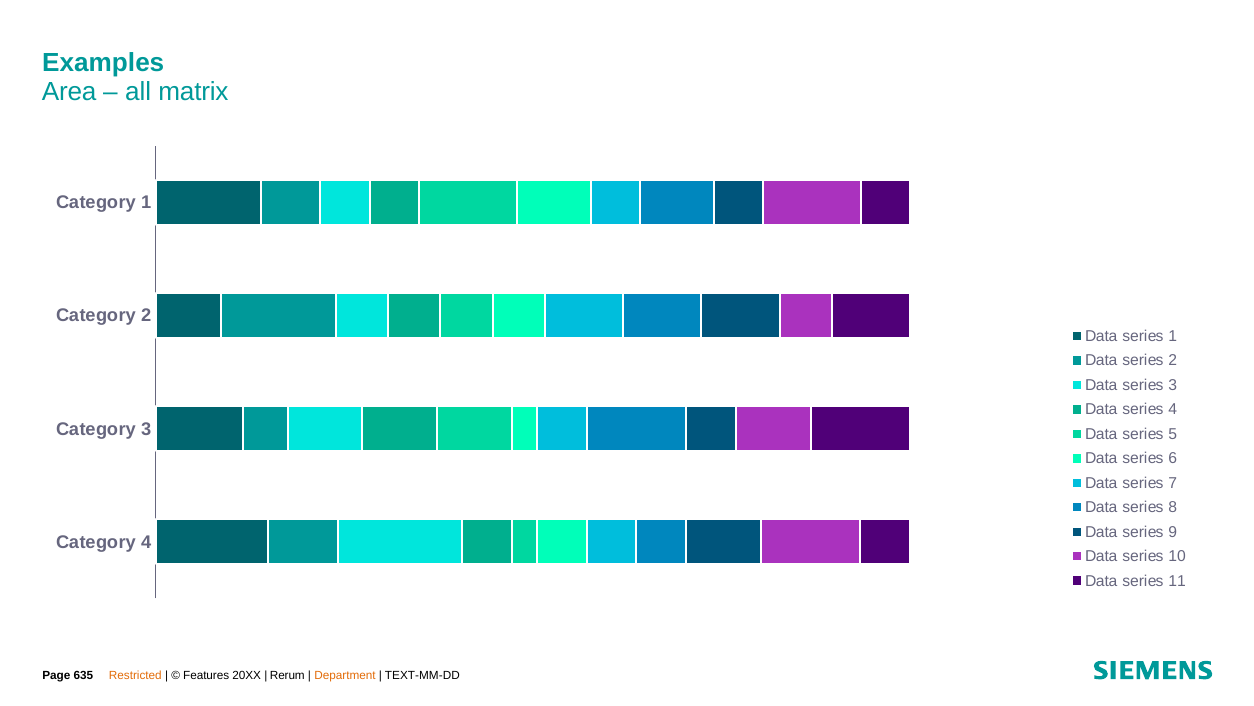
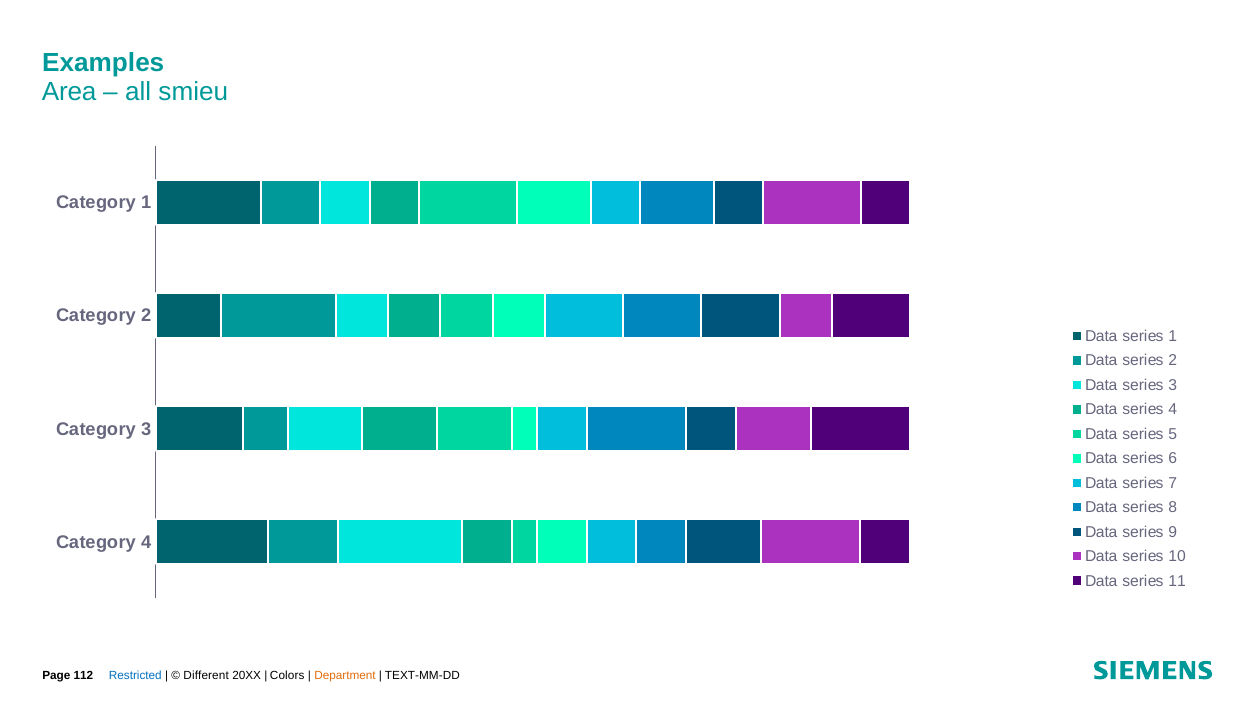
matrix: matrix -> smieu (193, 91)
635: 635 -> 112 (83, 675)
Restricted colour: orange -> blue (135, 675)
Features: Features -> Different (206, 675)
Rerum: Rerum -> Colors (287, 675)
